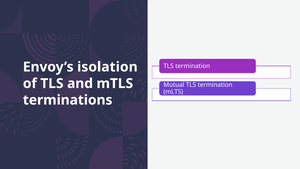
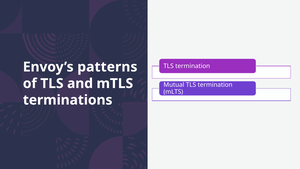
isolation: isolation -> patterns (107, 67)
